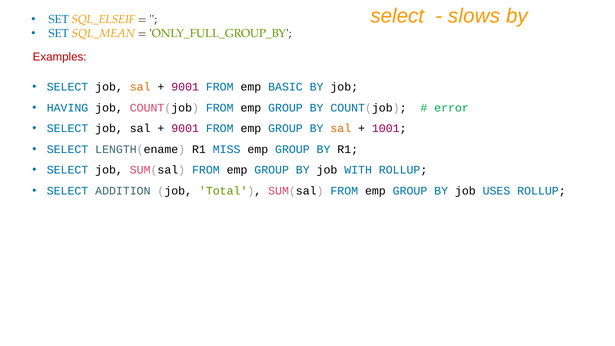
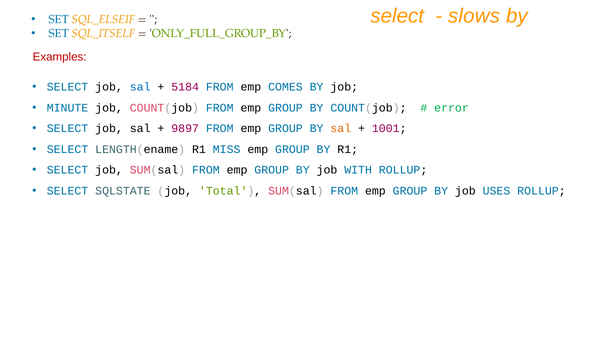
SQL_MEAN: SQL_MEAN -> SQL_ITSELF (103, 33)
sal colour: orange -> blue (140, 87)
9001: 9001 -> 5184 (185, 87)
BASIC: BASIC -> COMES (285, 87)
HAVING: HAVING -> MINUTE (68, 108)
9001: 9001 -> 9897 (185, 129)
ADDITION: ADDITION -> SQLSTATE (123, 191)
